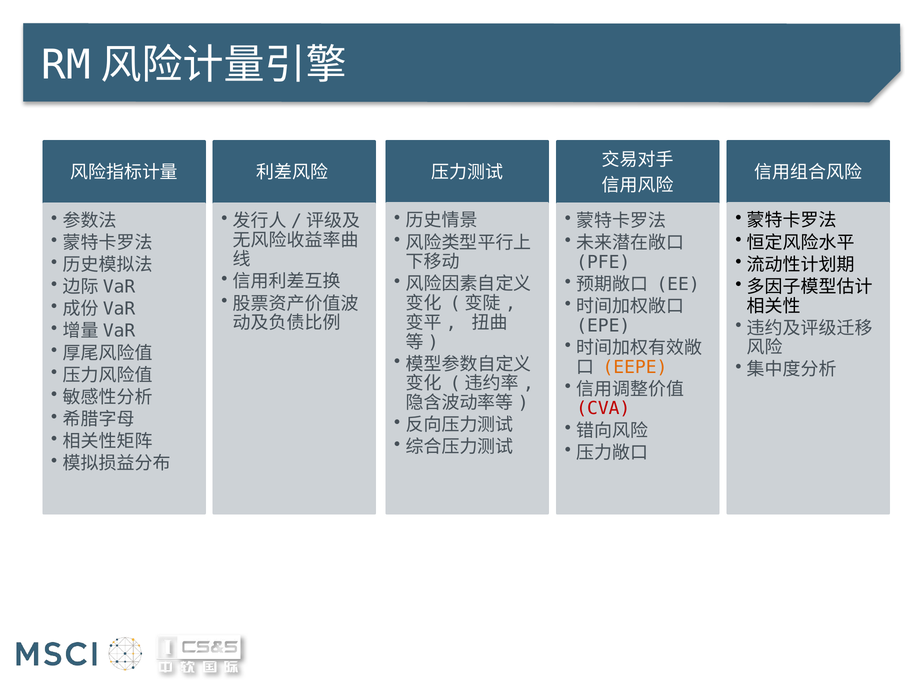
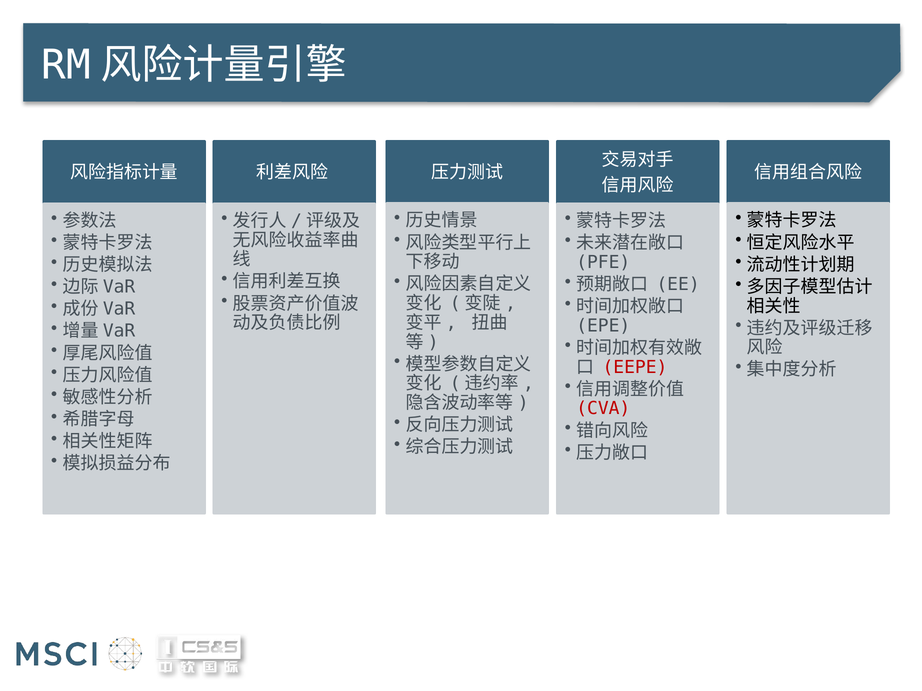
EEPE colour: orange -> red (635, 367)
